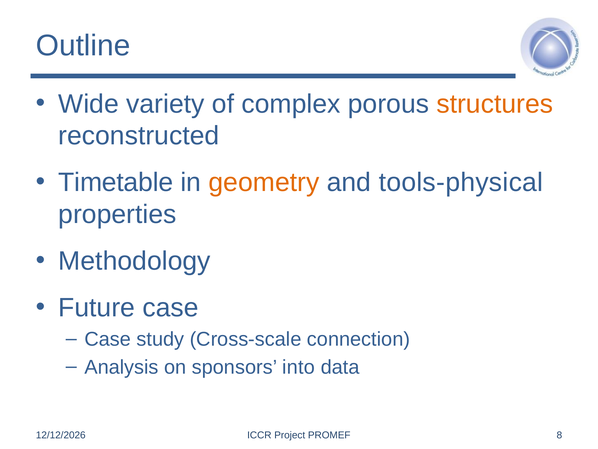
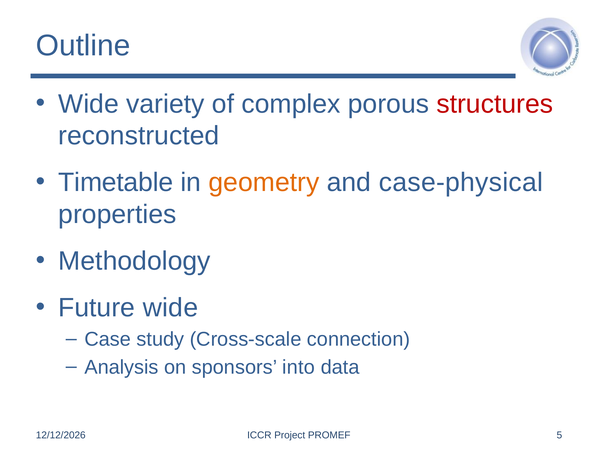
structures colour: orange -> red (495, 104)
tools-physical: tools-physical -> case-physical (461, 182)
Future case: case -> wide (170, 307)
8: 8 -> 5 (559, 435)
